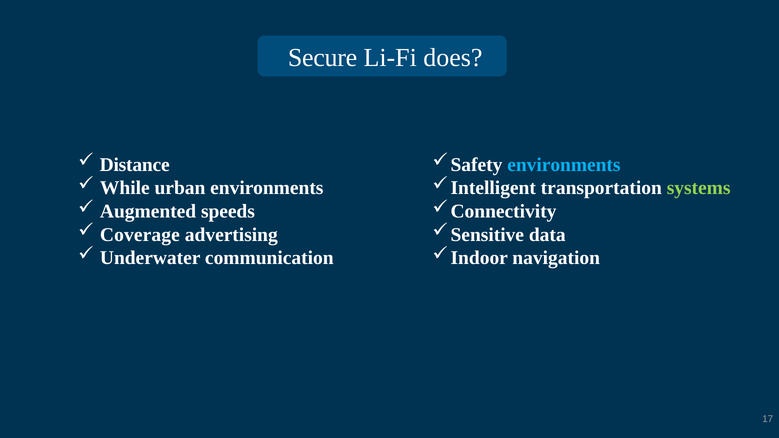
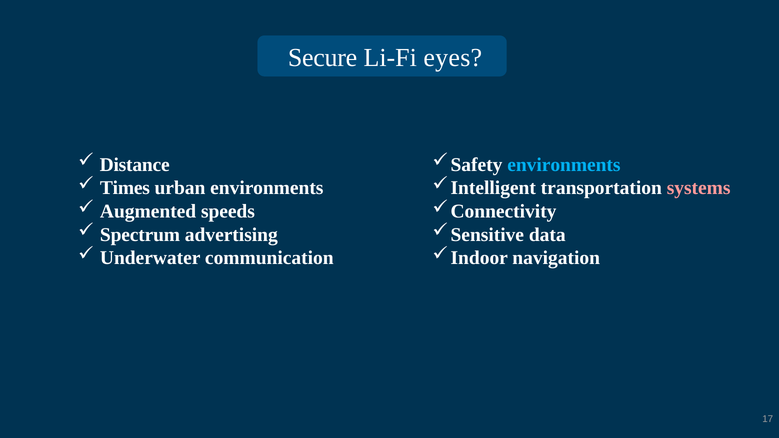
does: does -> eyes (453, 58)
While: While -> Times (125, 188)
systems colour: light green -> pink (699, 188)
Coverage: Coverage -> Spectrum (140, 235)
